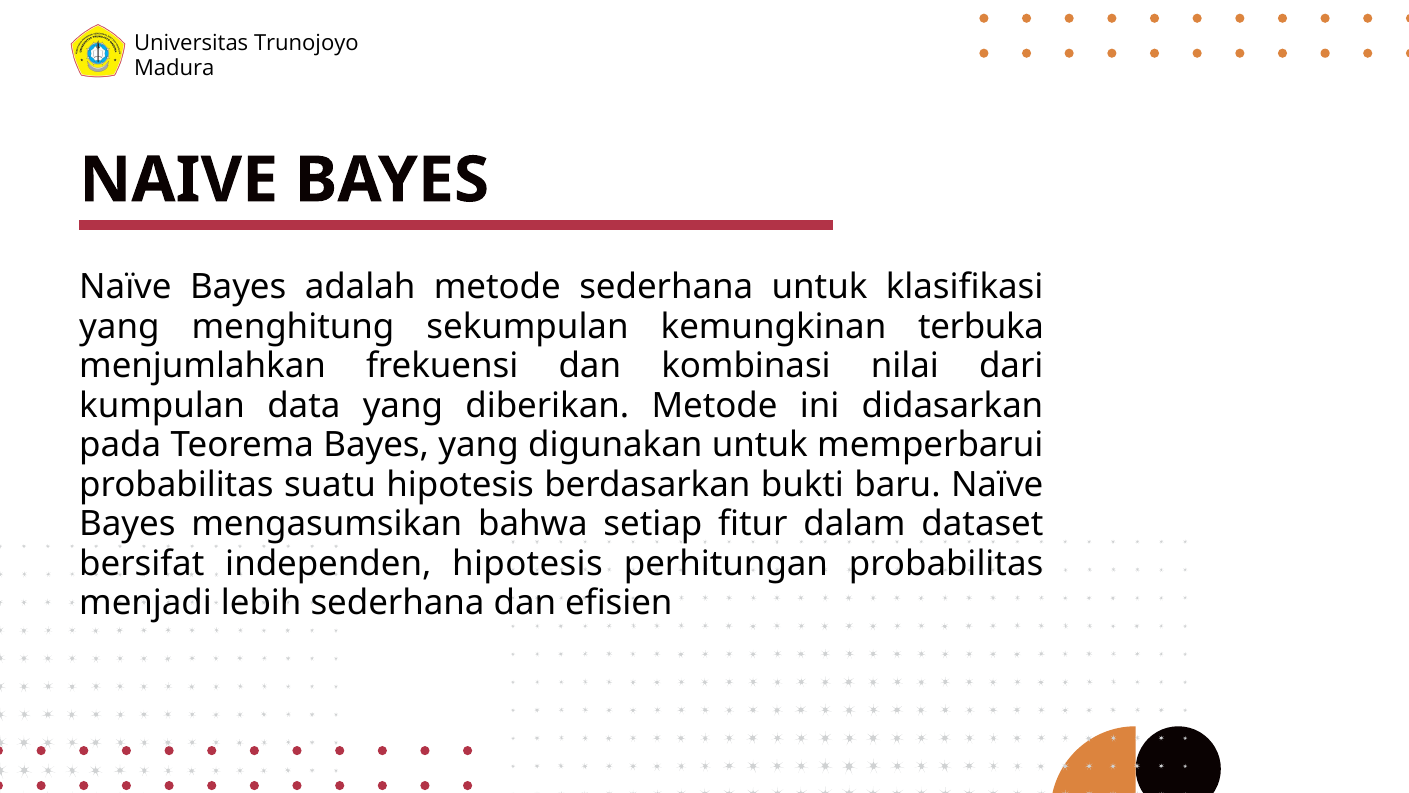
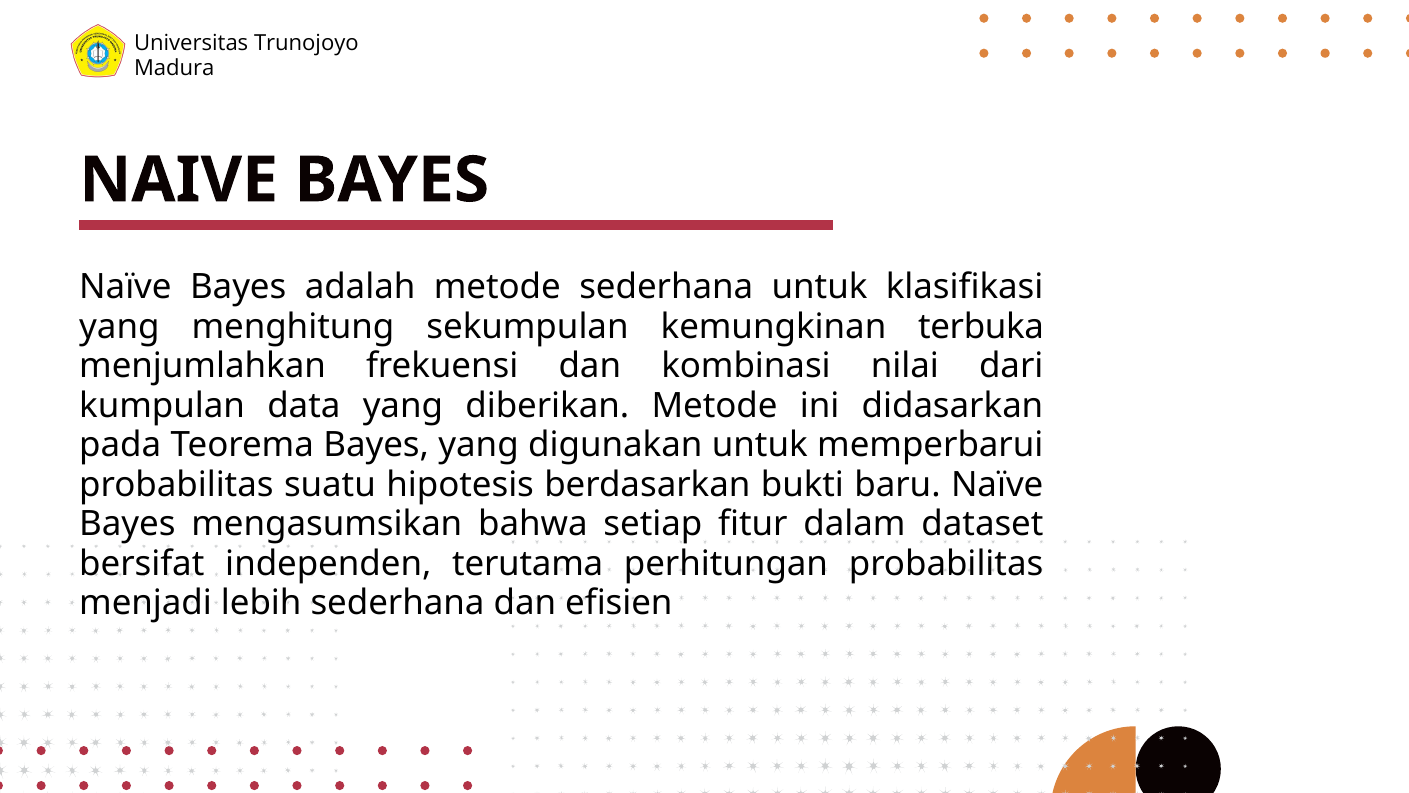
independen hipotesis: hipotesis -> terutama (528, 563)
